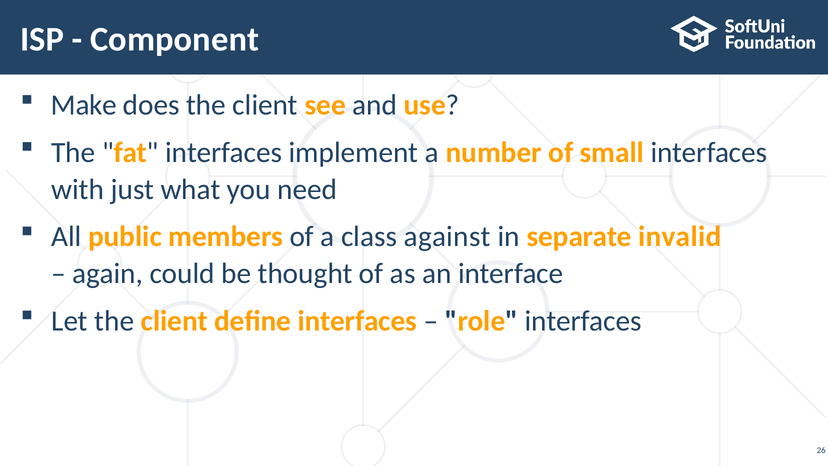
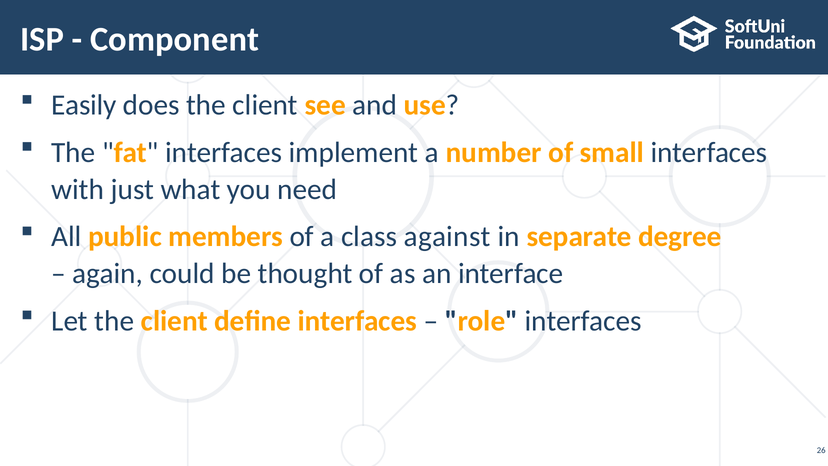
Make: Make -> Easily (84, 105)
invalid: invalid -> degree (680, 237)
